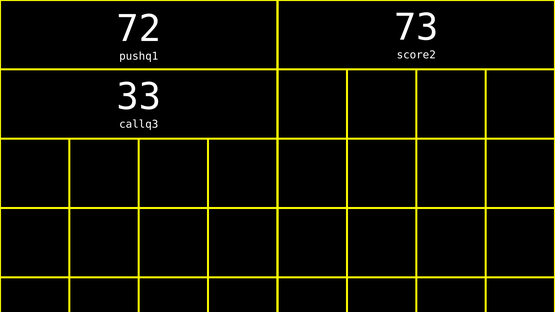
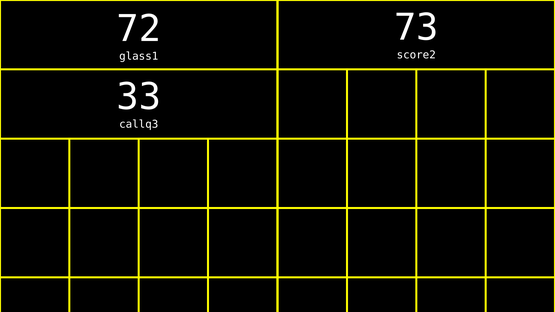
pushq1: pushq1 -> glass1 (139, 56)
